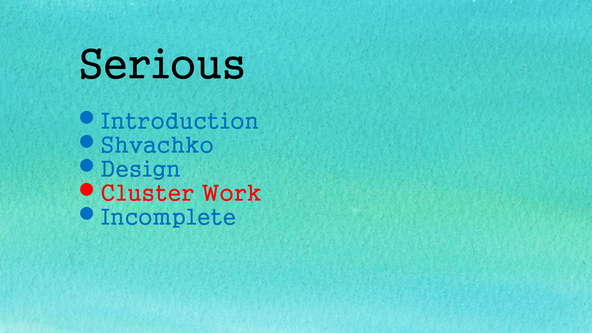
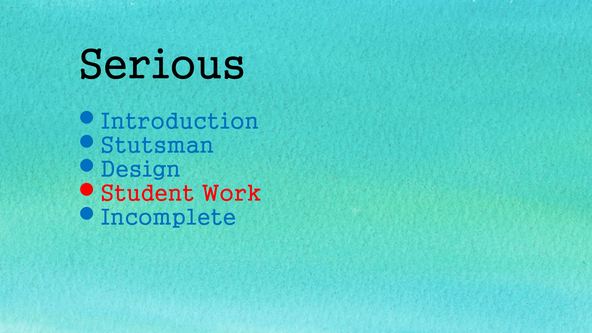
Shvachko: Shvachko -> Stutsman (157, 145)
Cluster: Cluster -> Student (148, 193)
